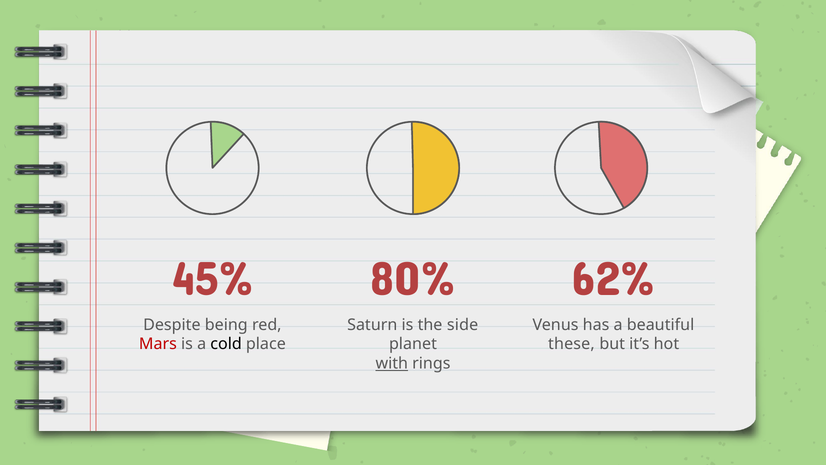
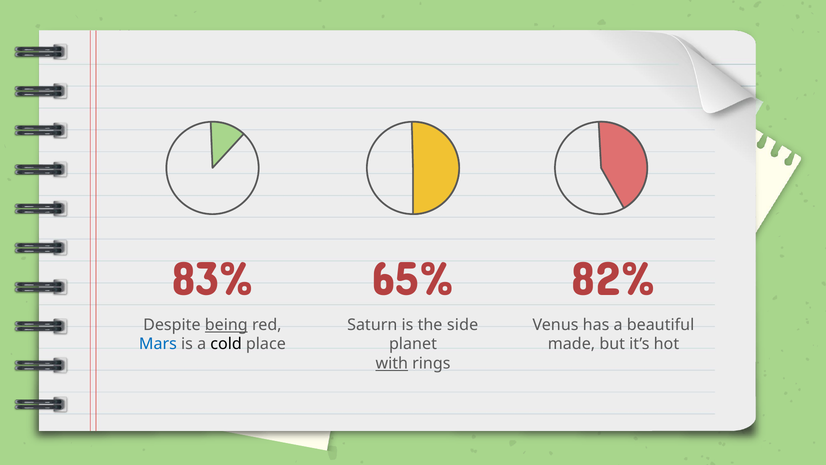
45%: 45% -> 83% (213, 279)
80%: 80% -> 65% (413, 279)
62%: 62% -> 82% (613, 279)
being underline: none -> present (226, 325)
Mars colour: red -> blue (158, 344)
these: these -> made (571, 344)
